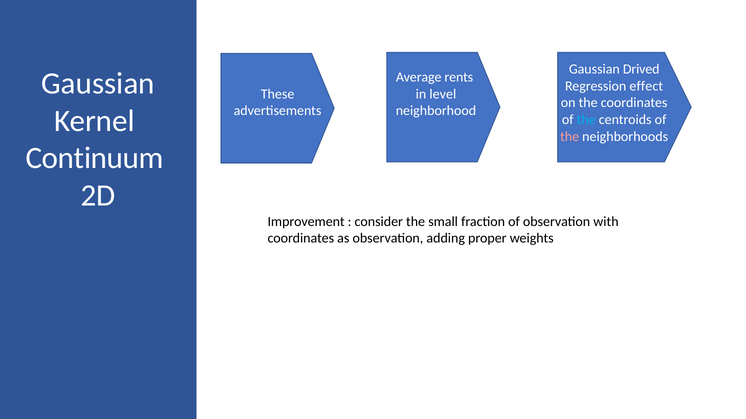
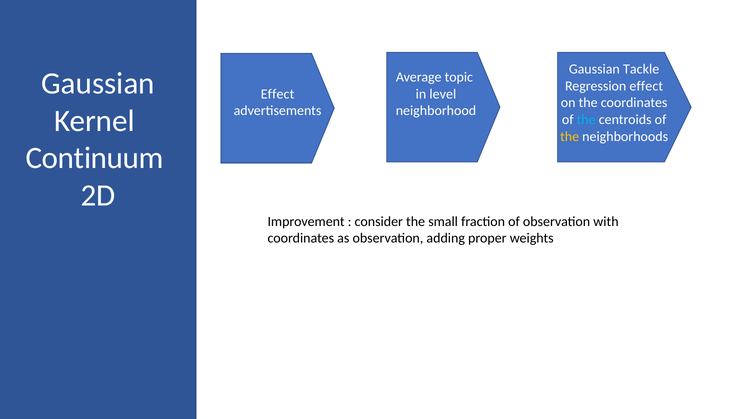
Drived: Drived -> Tackle (641, 69)
rents: rents -> topic (459, 77)
These: These -> Effect (278, 94)
the colour: pink -> yellow (570, 137)
